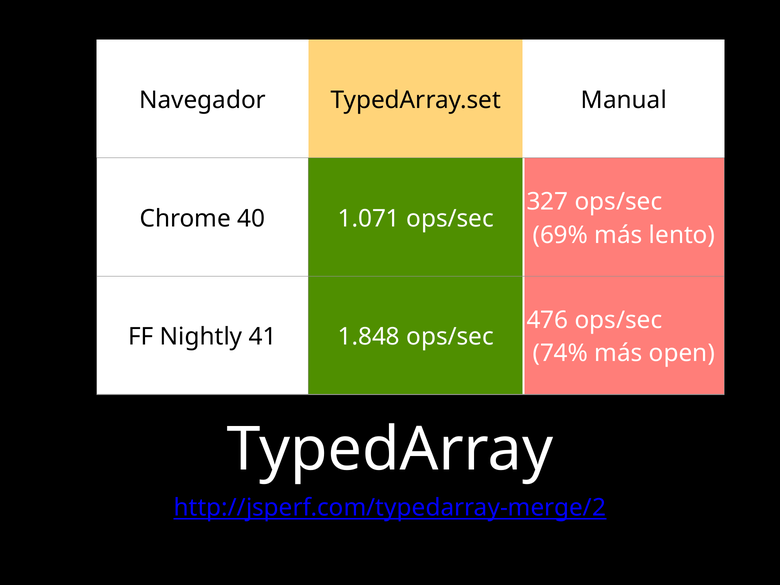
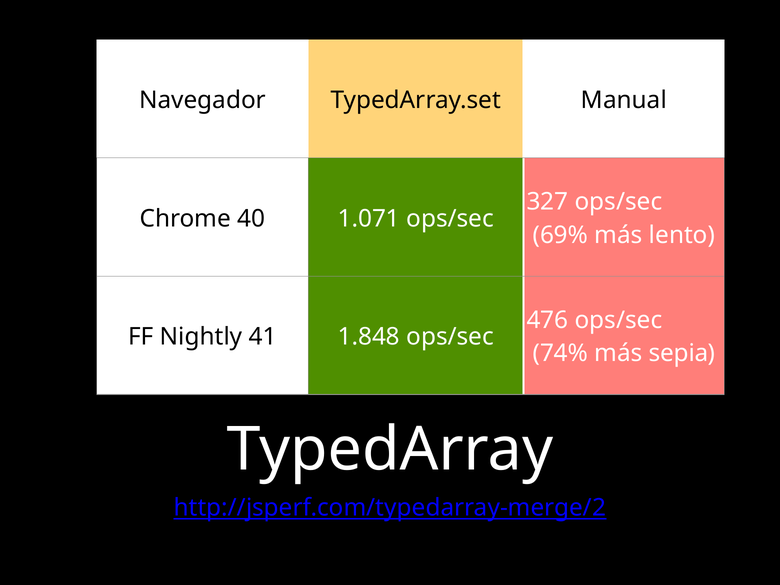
open: open -> sepia (682, 353)
